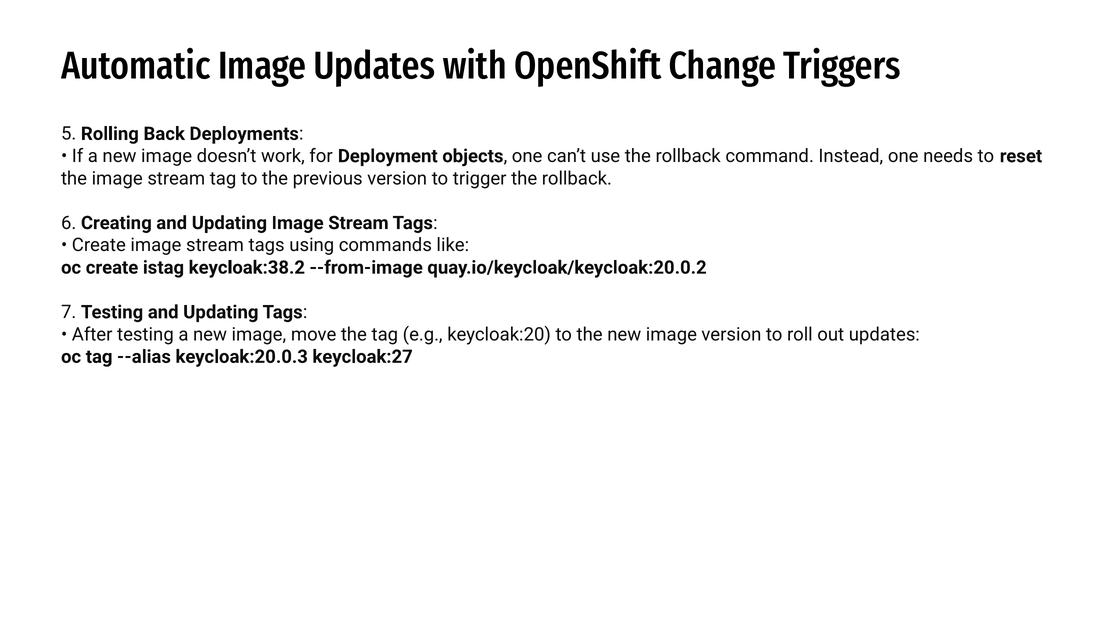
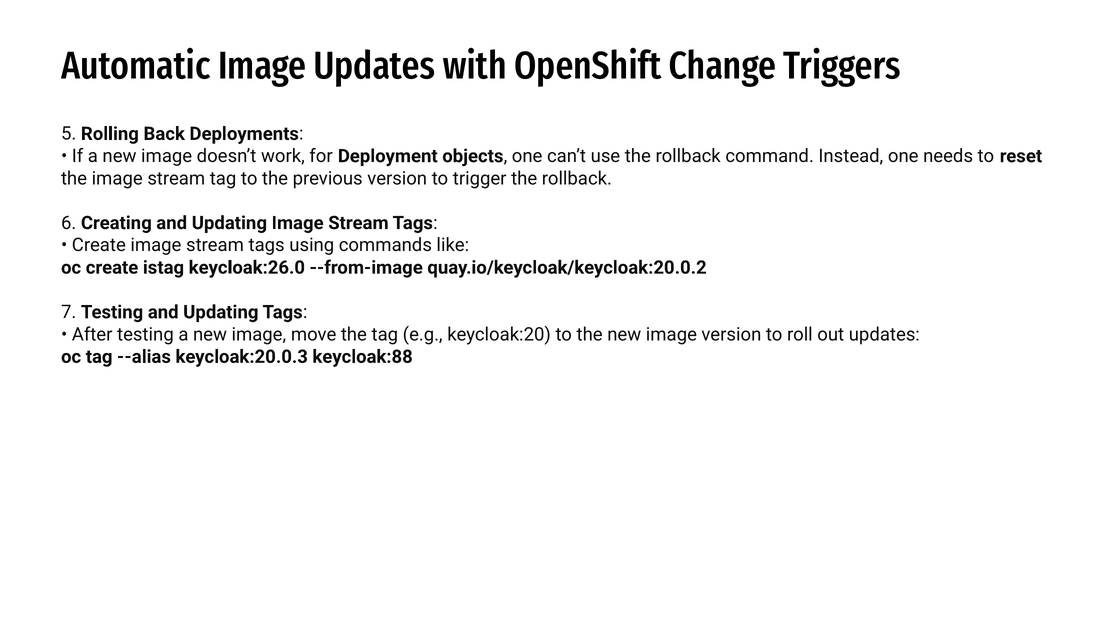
keycloak:38.2: keycloak:38.2 -> keycloak:26.0 (247, 267)
keycloak:27: keycloak:27 -> keycloak:88 (363, 357)
